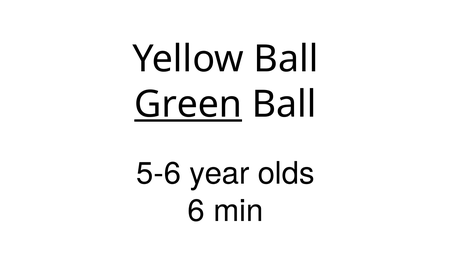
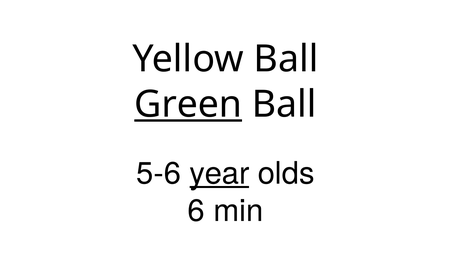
year underline: none -> present (219, 174)
